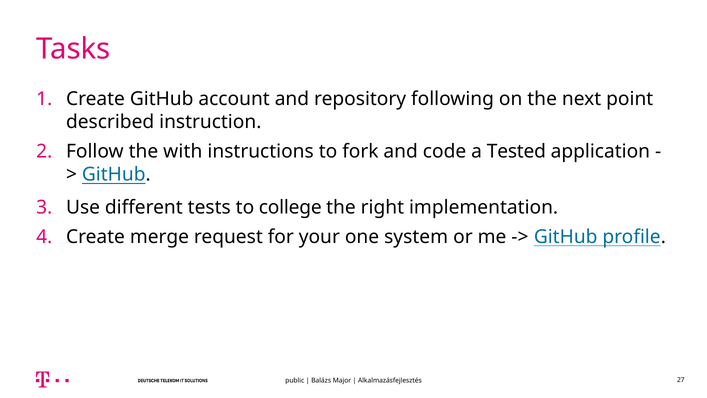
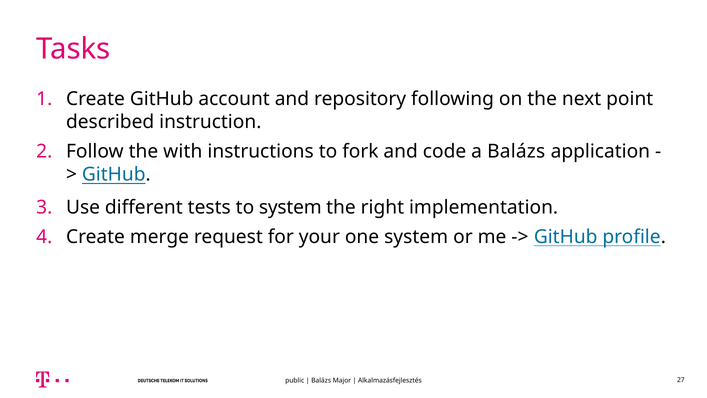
a Tested: Tested -> Balázs (516, 152)
to college: college -> system (290, 207)
